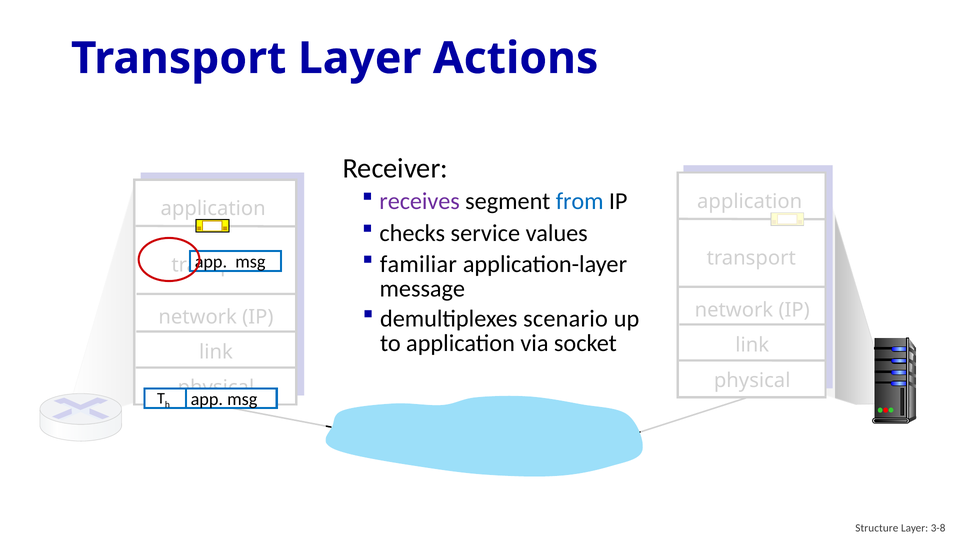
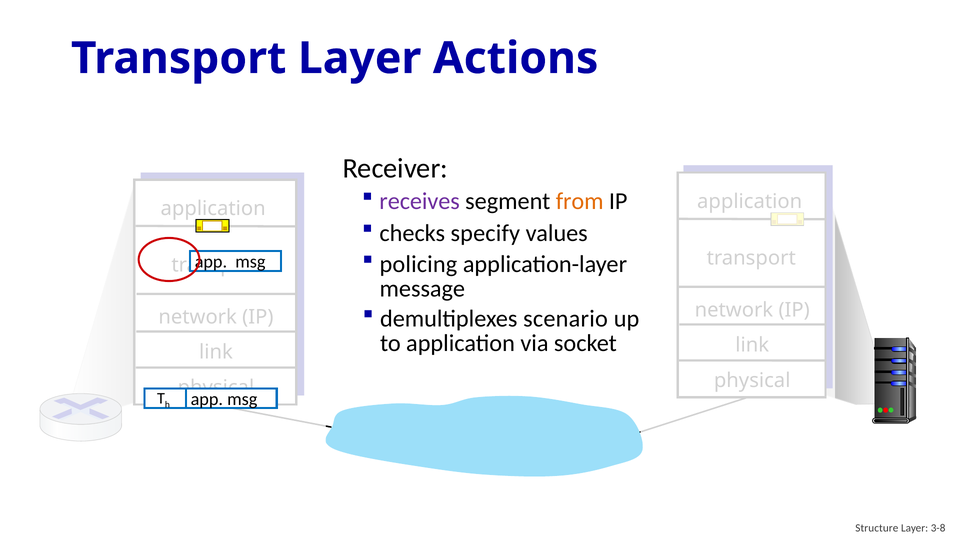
from colour: blue -> orange (580, 201)
service: service -> specify (485, 233)
familiar: familiar -> policing (418, 264)
